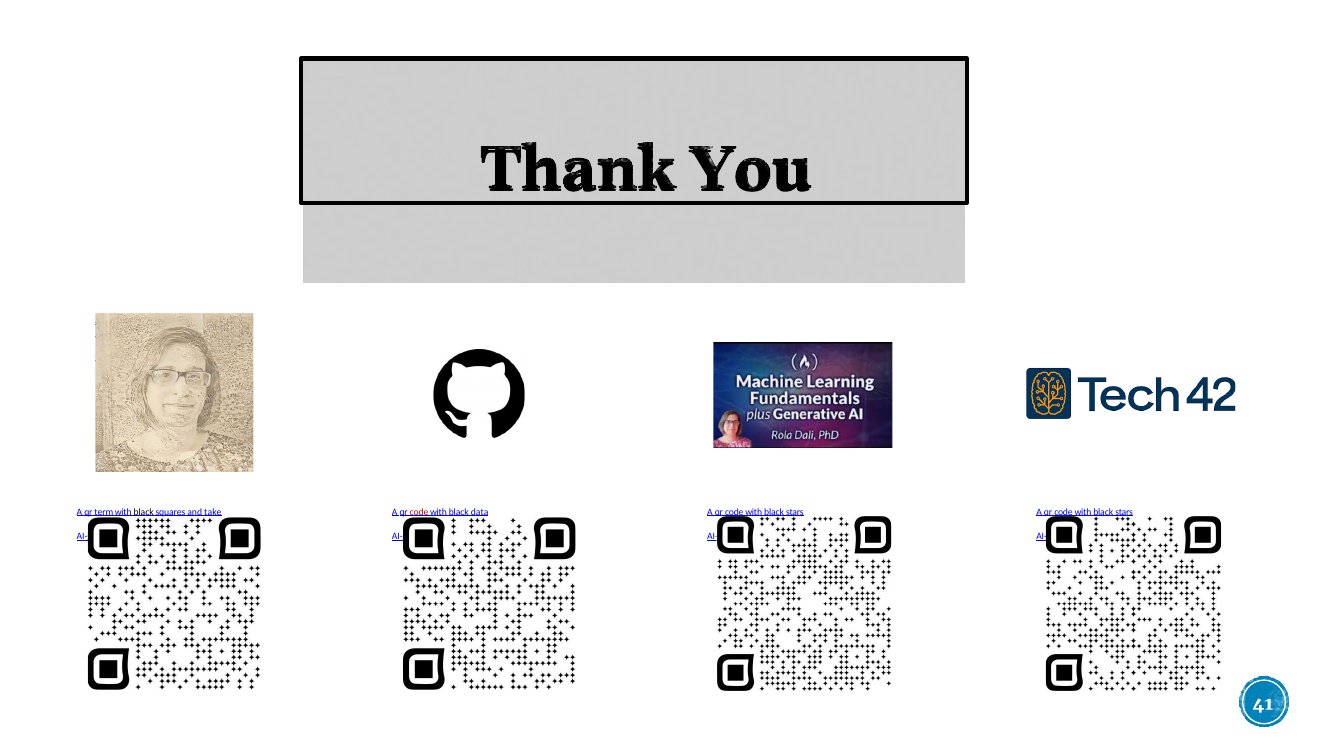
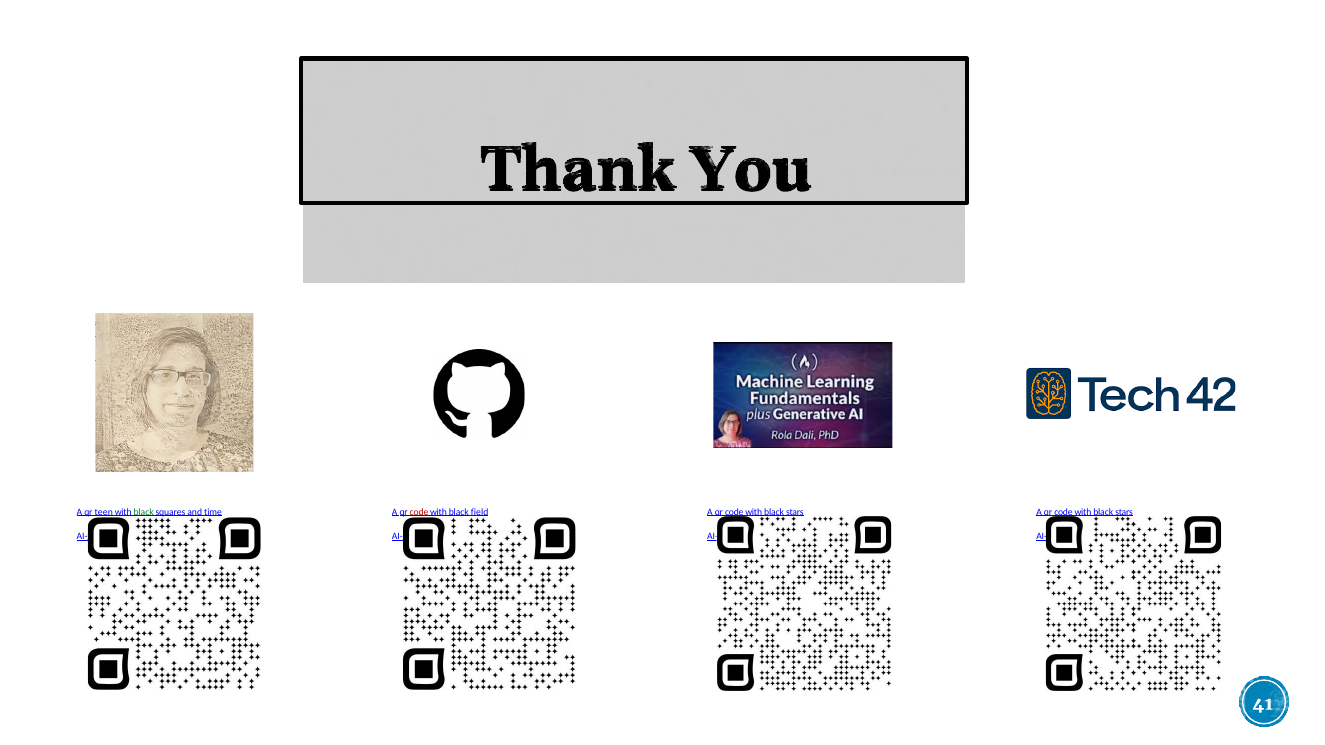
term: term -> teen (104, 512)
black colour: black -> green (144, 512)
take: take -> time (213, 512)
data: data -> field (480, 512)
